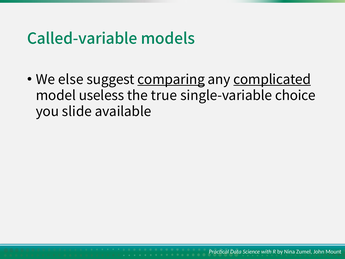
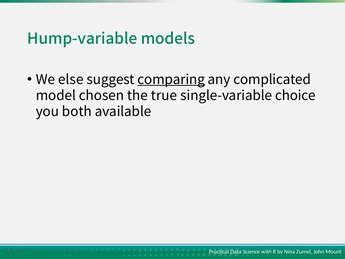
Called-variable: Called-variable -> Hump-variable (82, 39)
complicated underline: present -> none (272, 80)
useless: useless -> chosen (101, 96)
slide: slide -> both (77, 112)
